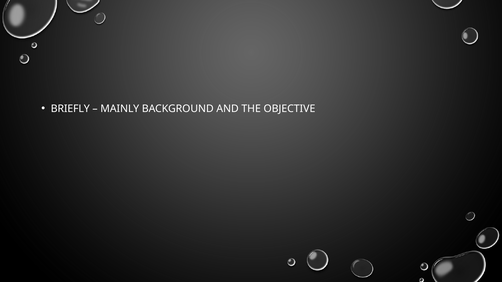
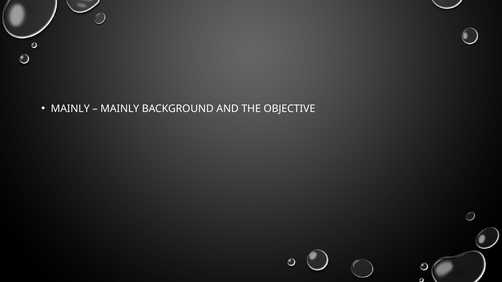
BRIEFLY: BRIEFLY -> MAINLY (70, 109)
